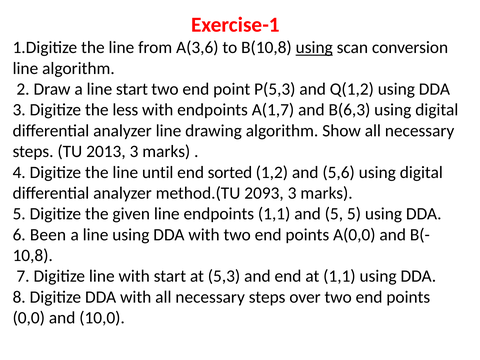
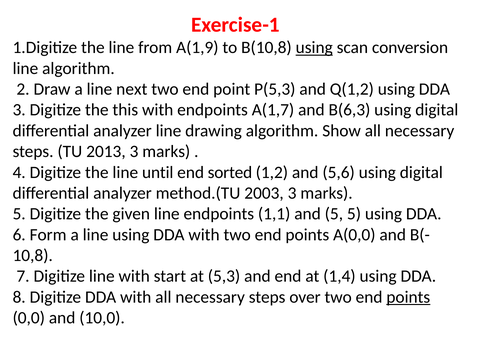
A(3,6: A(3,6 -> A(1,9 (197, 48)
line start: start -> next (132, 89)
less: less -> this (125, 110)
2093: 2093 -> 2003 (264, 193)
Been: Been -> Form (48, 235)
at 1,1: 1,1 -> 1,4 (339, 276)
points underline: none -> present (408, 297)
